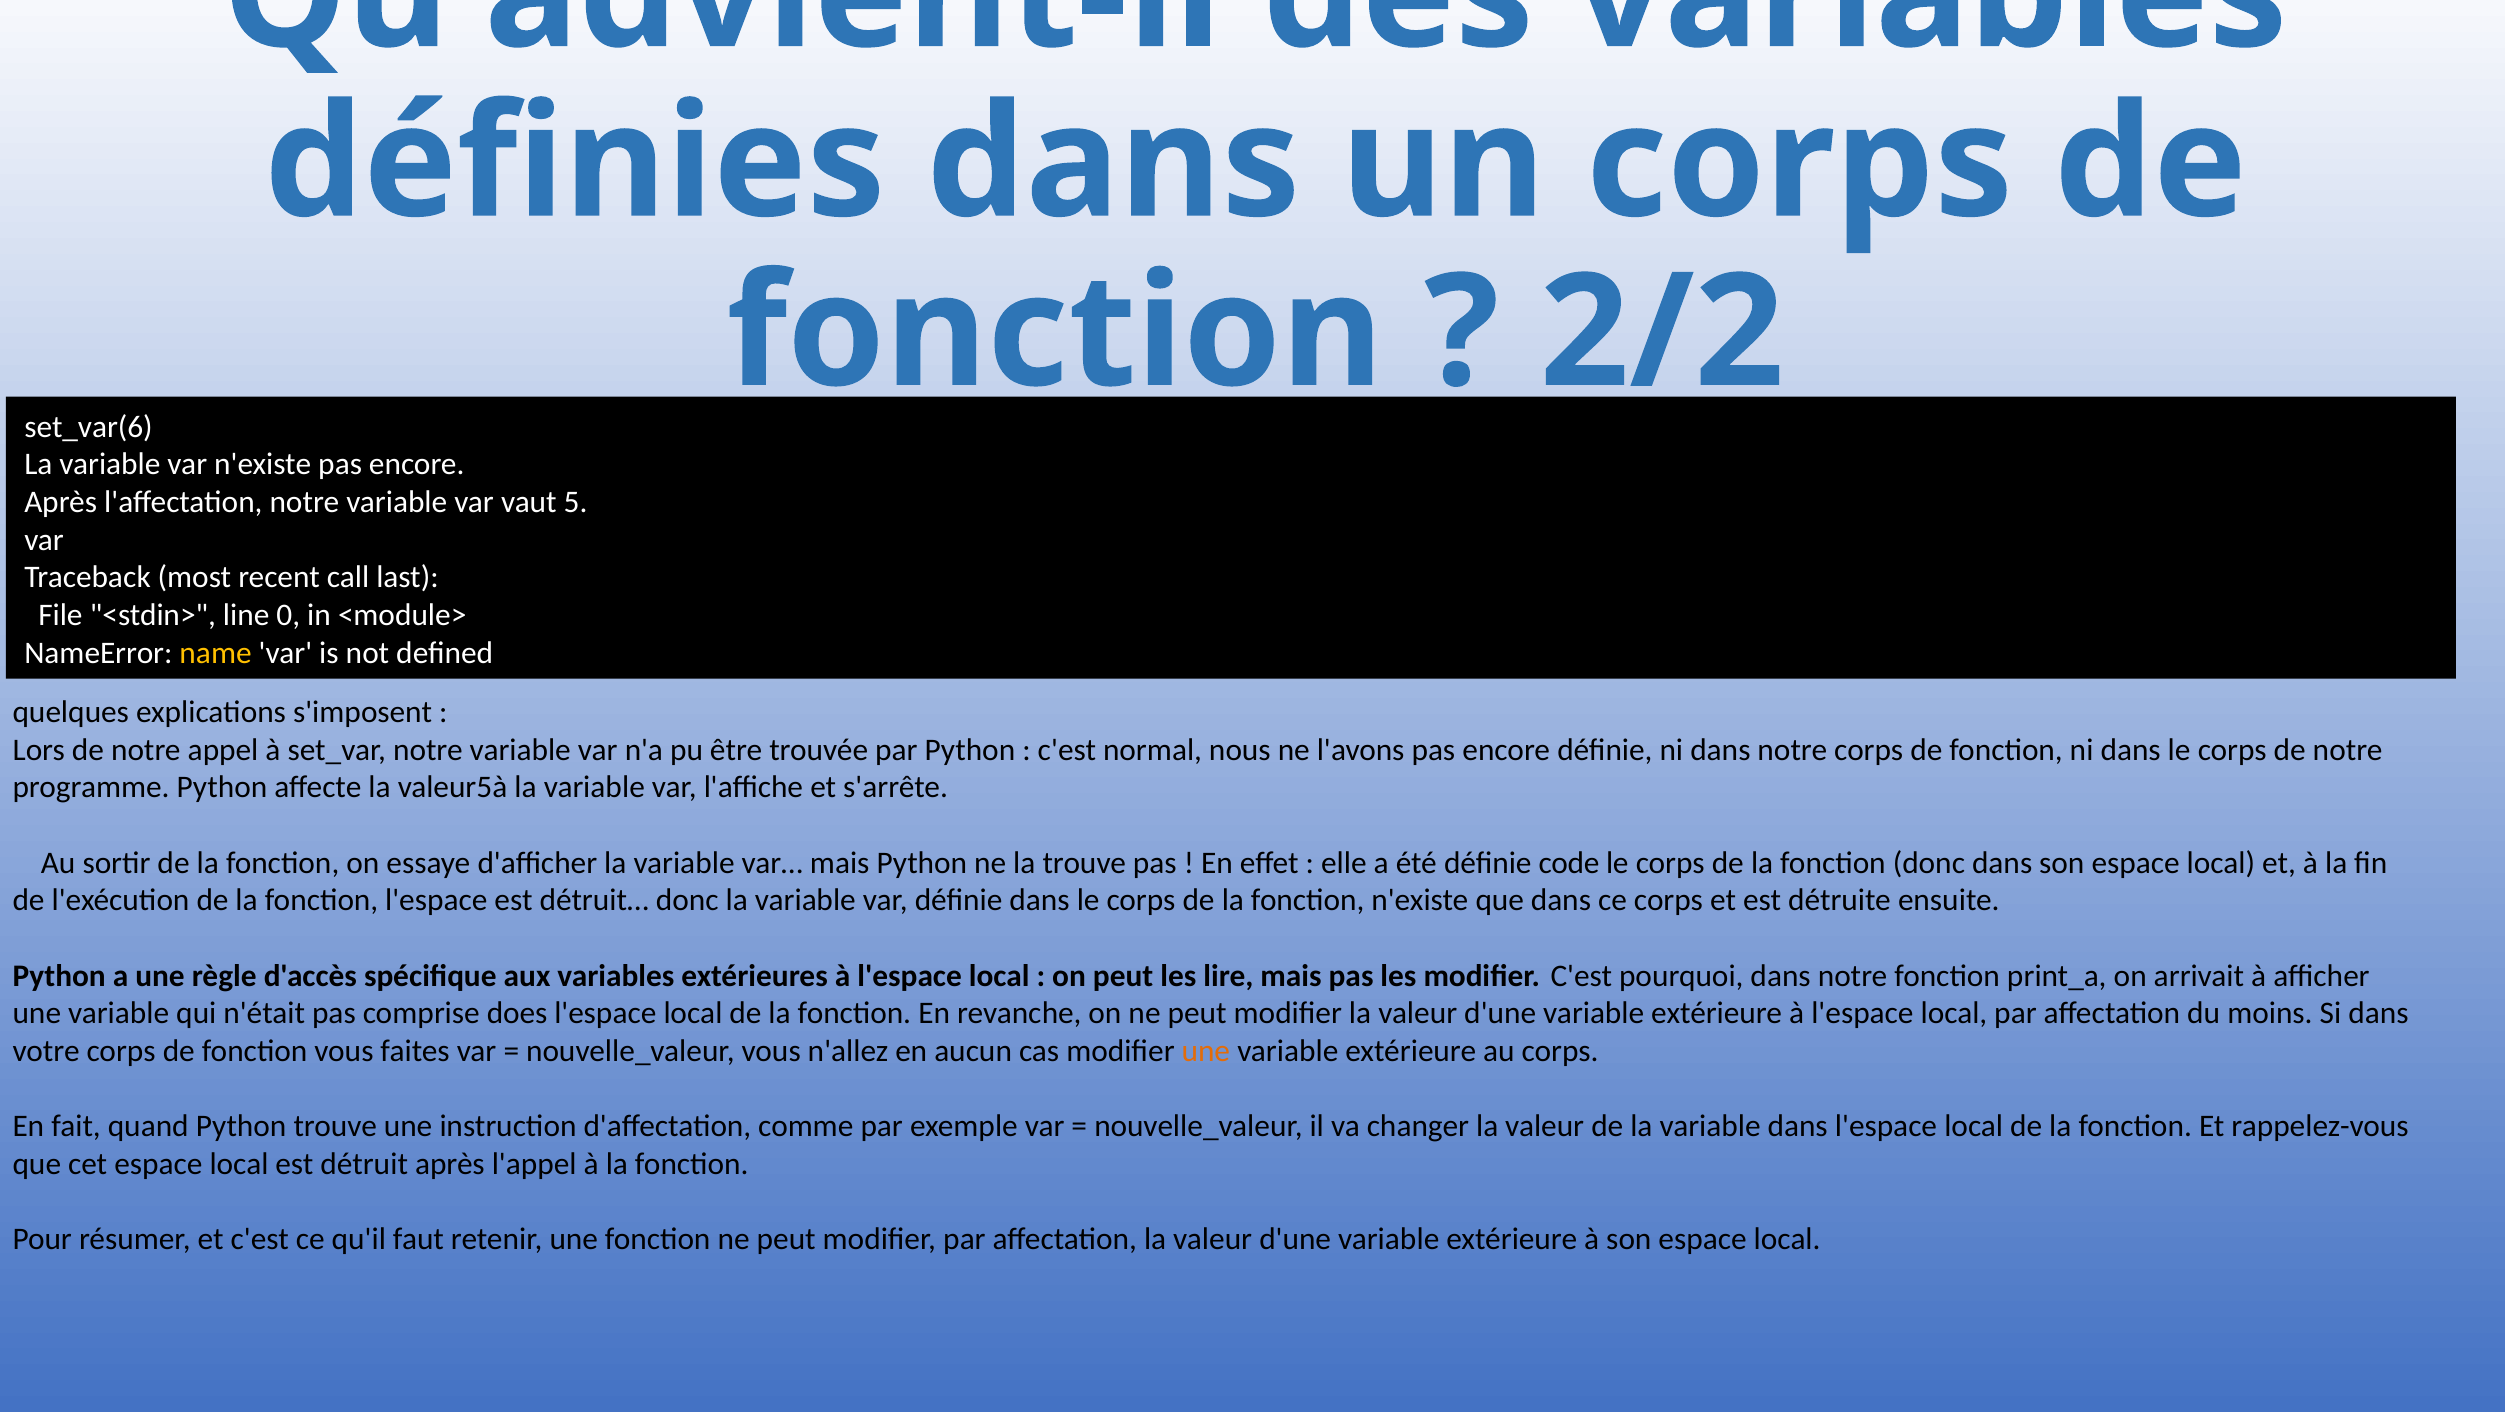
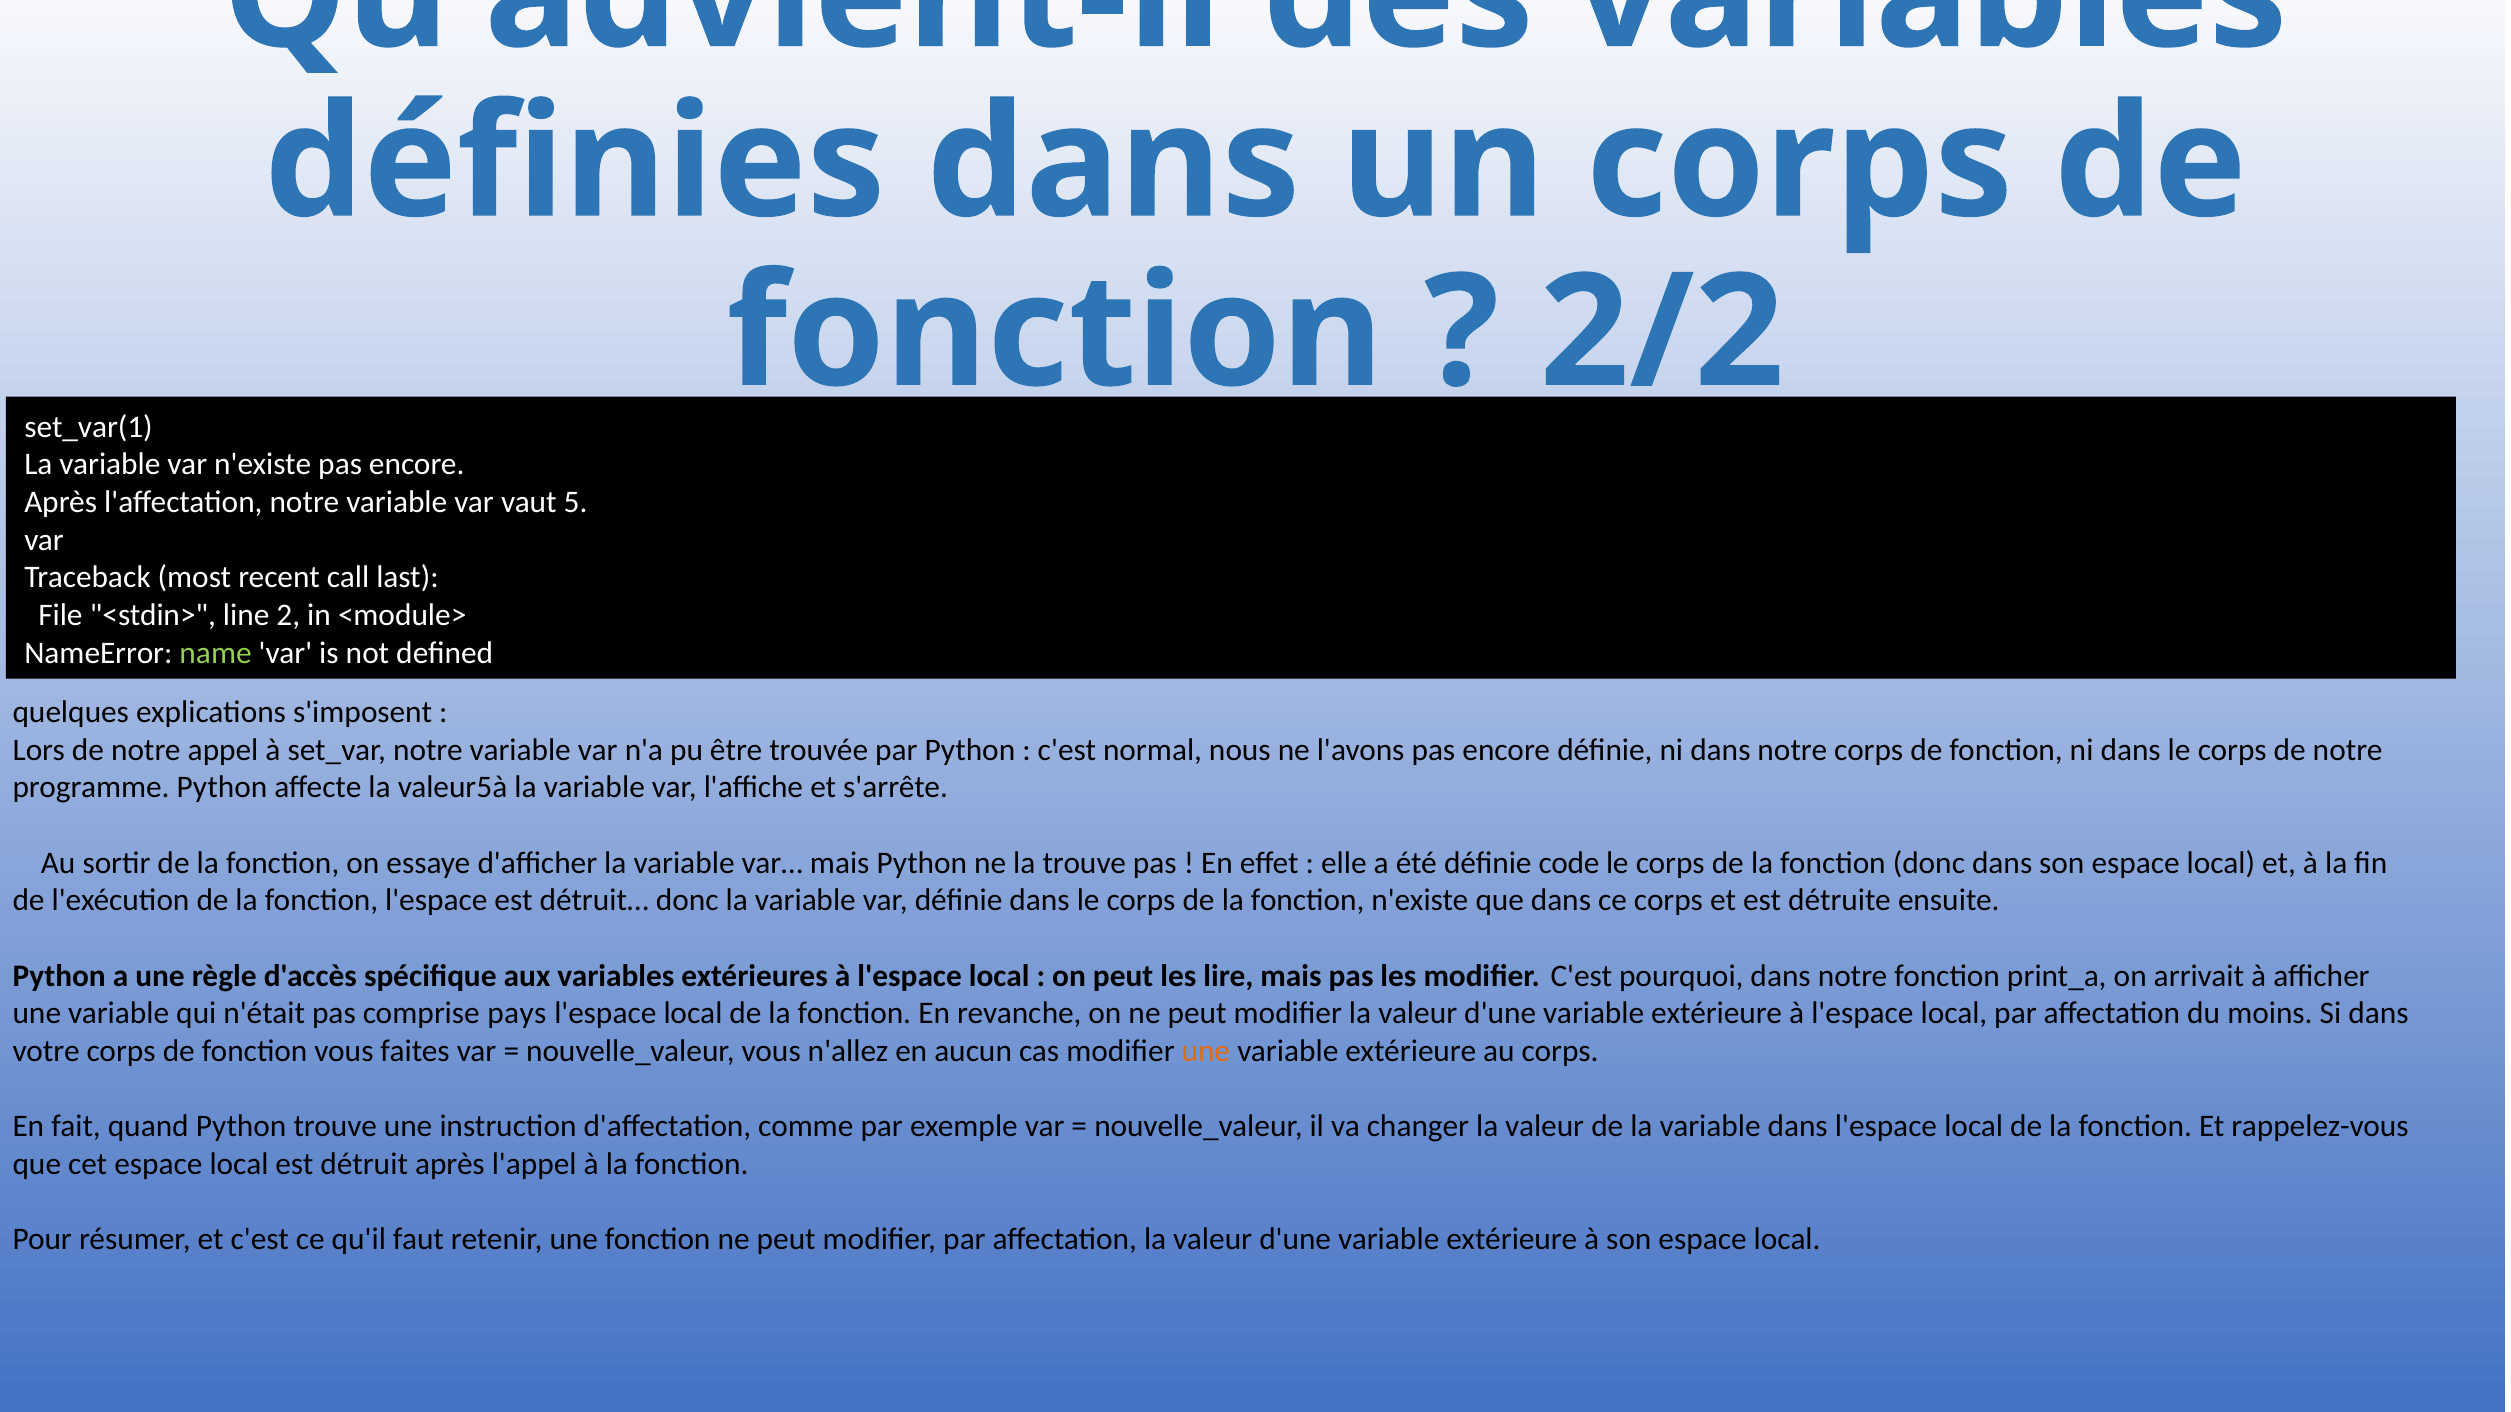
set_var(6: set_var(6 -> set_var(1 (88, 427)
0: 0 -> 2 (288, 615)
name colour: yellow -> light green (216, 653)
does: does -> pays (517, 1014)
